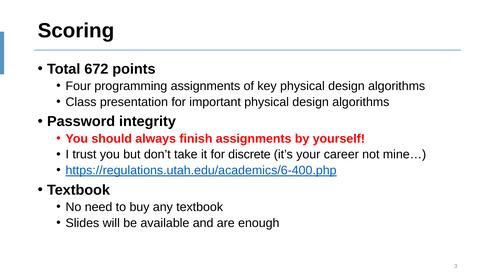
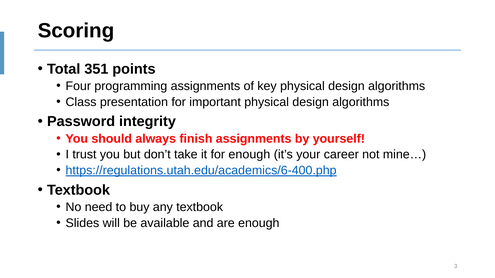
672: 672 -> 351 (96, 69)
for discrete: discrete -> enough (249, 155)
